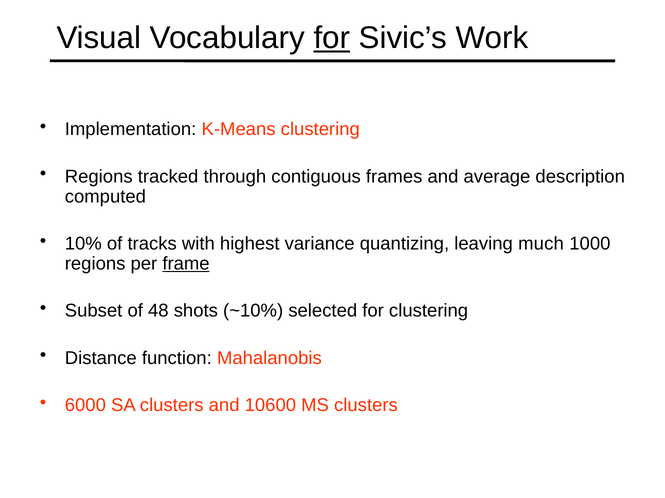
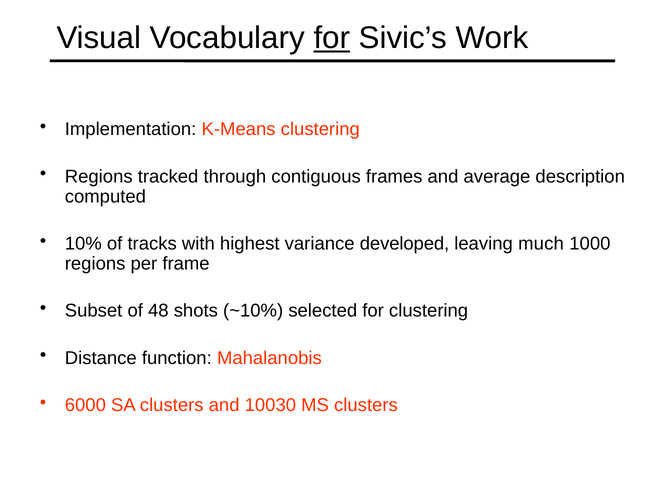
quantizing: quantizing -> developed (405, 244)
frame underline: present -> none (186, 264)
10600: 10600 -> 10030 (270, 406)
